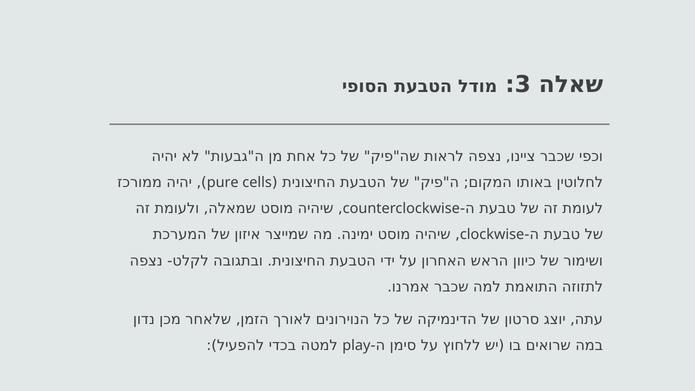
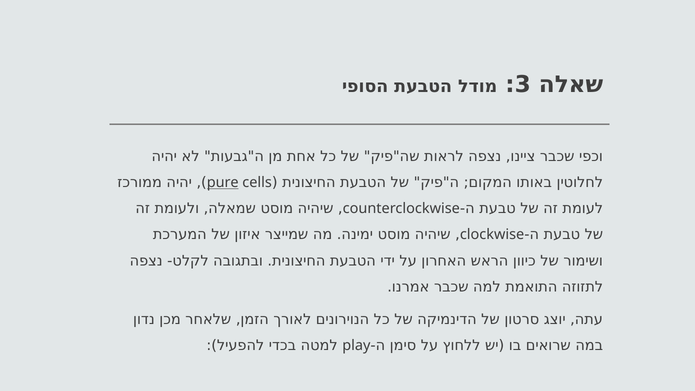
pure underline: none -> present (223, 183)
